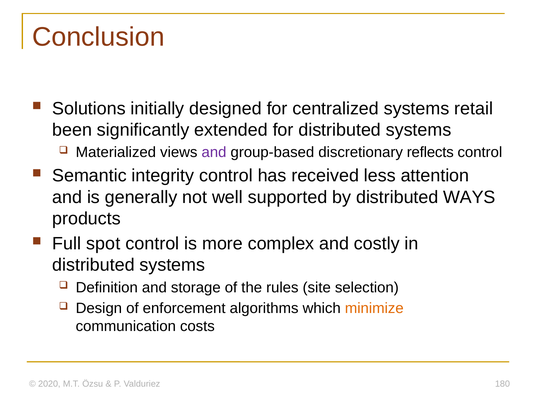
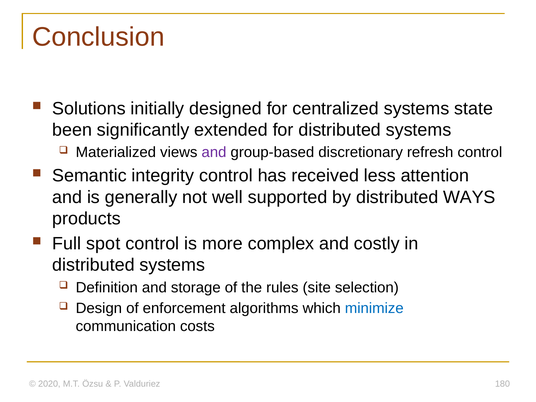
retail: retail -> state (474, 108)
reflects: reflects -> refresh (430, 152)
minimize colour: orange -> blue (374, 308)
